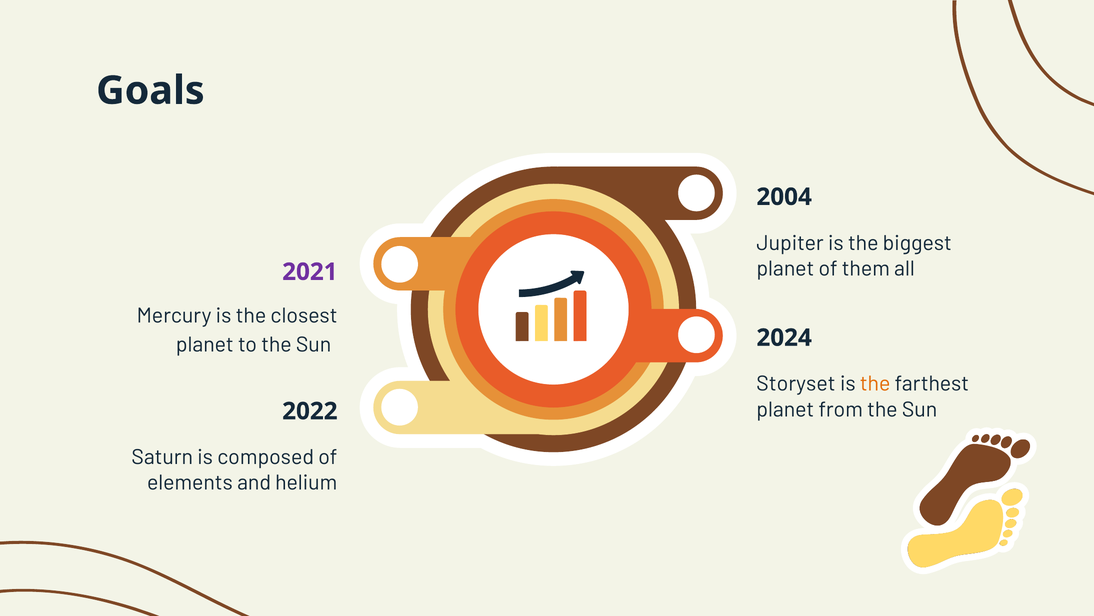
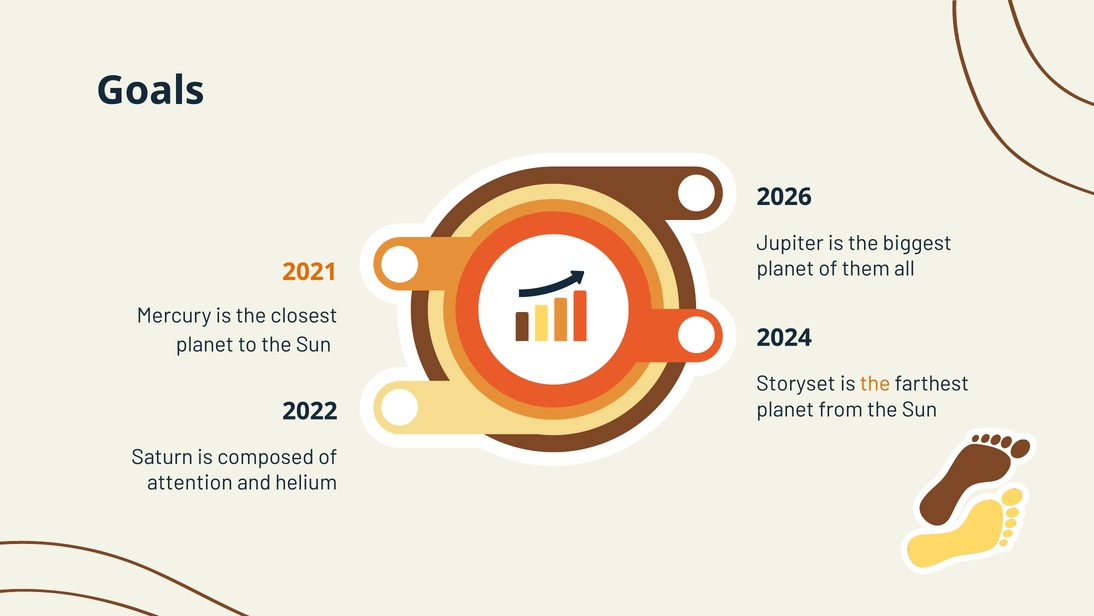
2004: 2004 -> 2026 (784, 197)
2021 colour: purple -> orange (310, 272)
elements: elements -> attention (190, 482)
